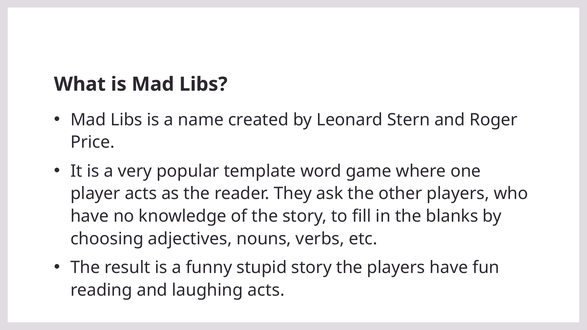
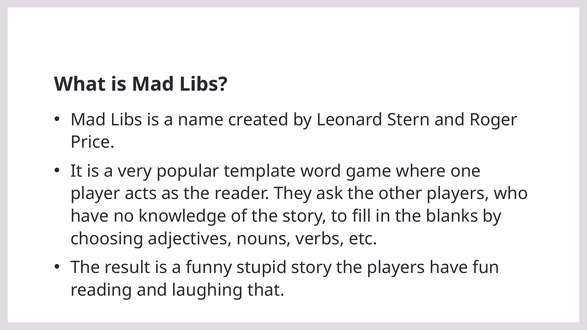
laughing acts: acts -> that (266, 290)
